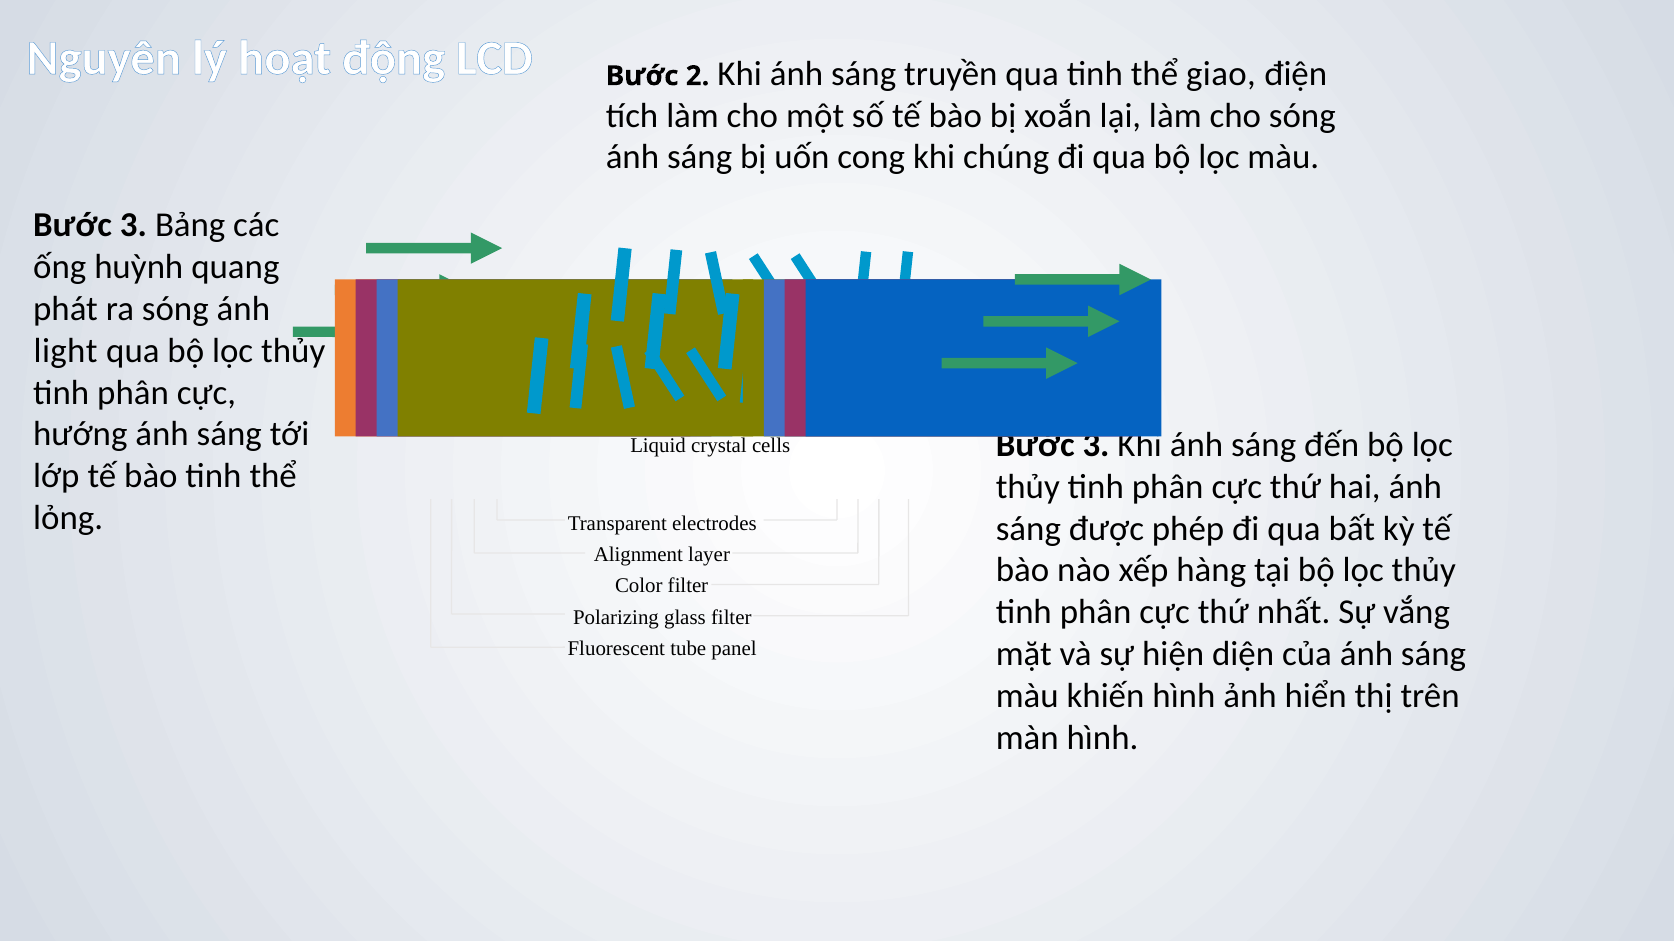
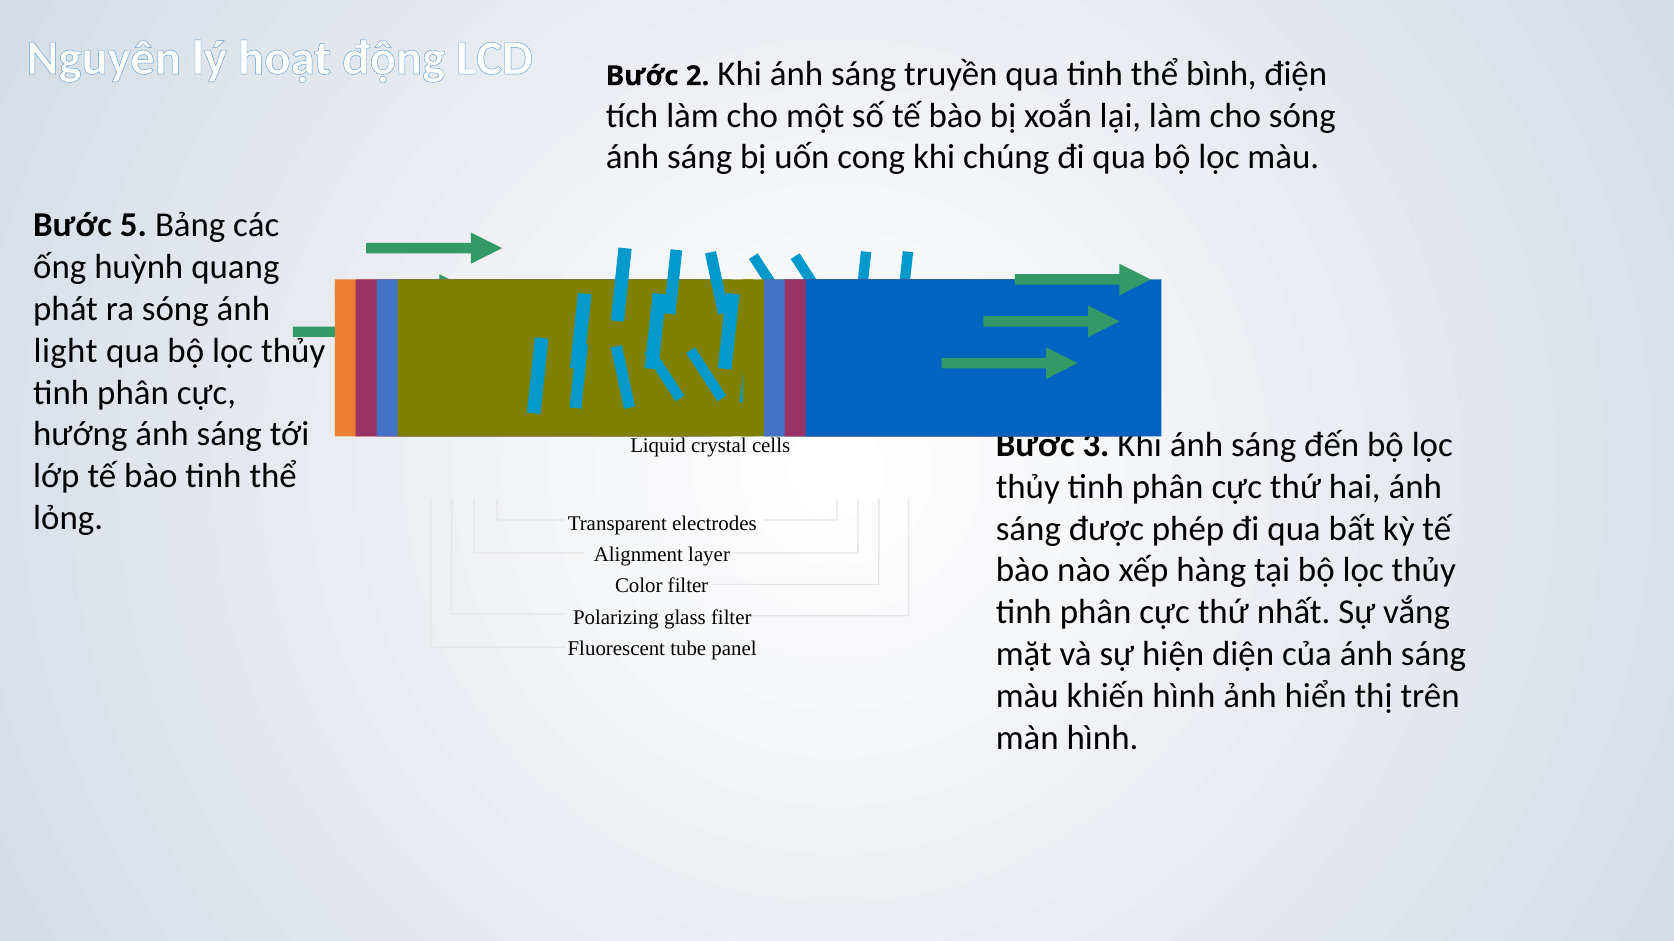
giao: giao -> bình (1221, 74)
3: 3 -> 5 (133, 225)
